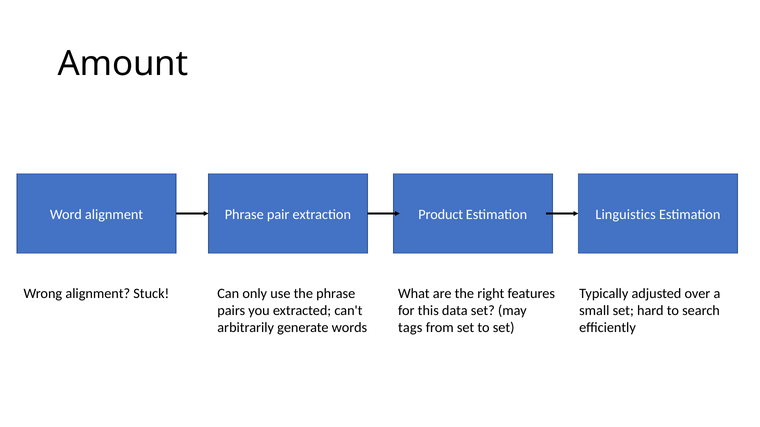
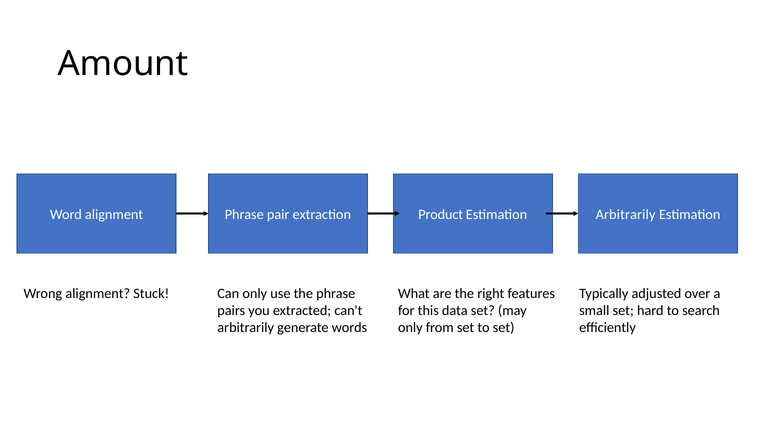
Estimation Linguistics: Linguistics -> Arbitrarily (626, 215)
tags: tags -> only (410, 328)
